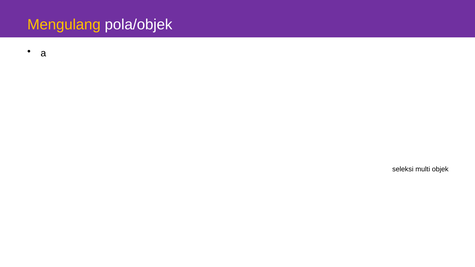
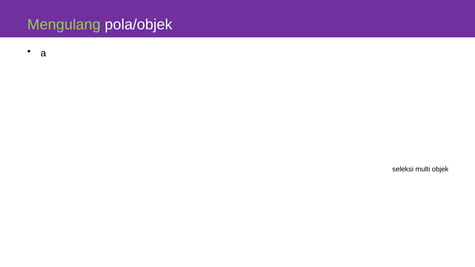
Mengulang colour: yellow -> light green (64, 25)
